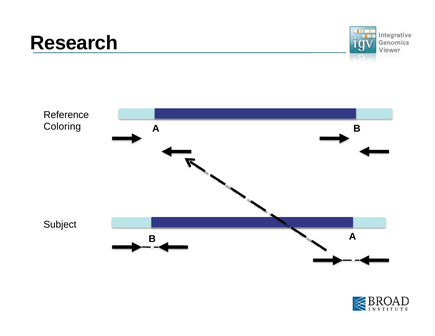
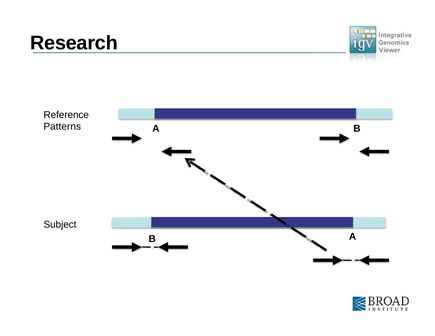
Coloring: Coloring -> Patterns (62, 127)
